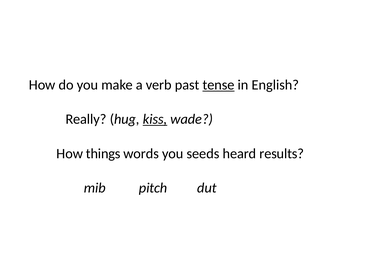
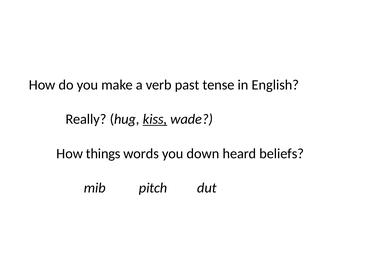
tense underline: present -> none (219, 85)
seeds: seeds -> down (203, 153)
results: results -> beliefs (282, 153)
